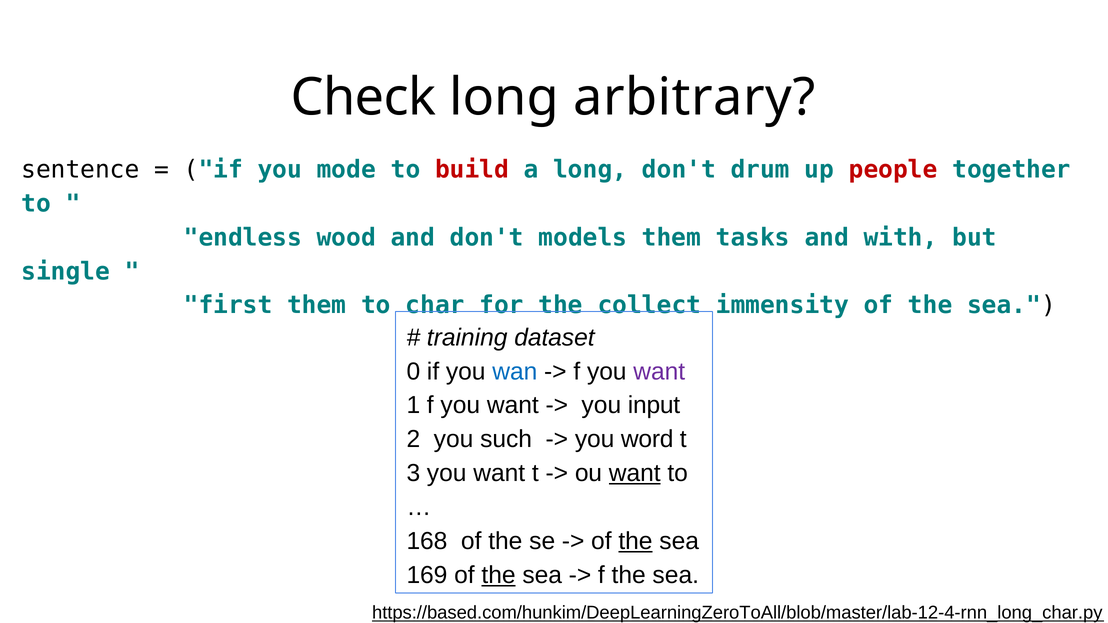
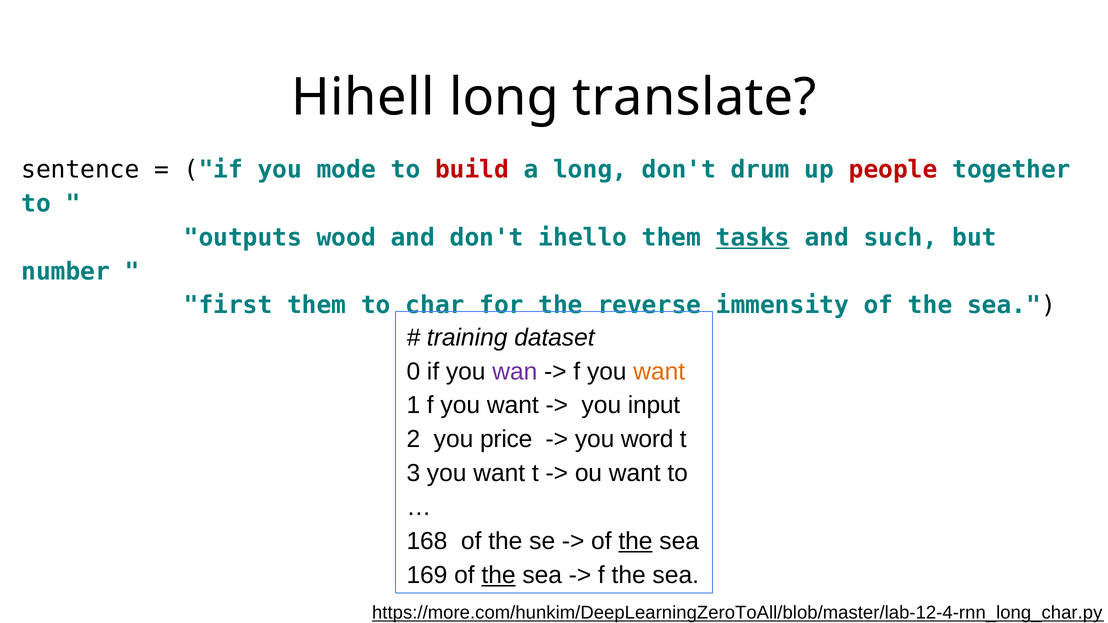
Check: Check -> Hihell (363, 98)
arbitrary: arbitrary -> translate (694, 98)
endless: endless -> outputs (243, 238)
models: models -> ihello (583, 238)
tasks underline: none -> present (753, 238)
with: with -> such (901, 238)
single: single -> number (66, 272)
collect: collect -> reverse (649, 305)
wan colour: blue -> purple (515, 372)
want colour: purple -> orange (659, 372)
such: such -> price (506, 439)
want underline: present -> none (635, 473)
https://based.com/hunkim/DeepLearningZeroToAll/blob/master/lab-12-4-rnn_long_char.py: https://based.com/hunkim/DeepLearningZeroToAll/blob/master/lab-12-4-rnn_long_char.py -> https://more.com/hunkim/DeepLearningZeroToAll/blob/master/lab-12-4-rnn_long_char.py (737, 613)
